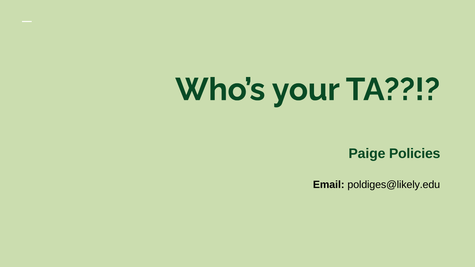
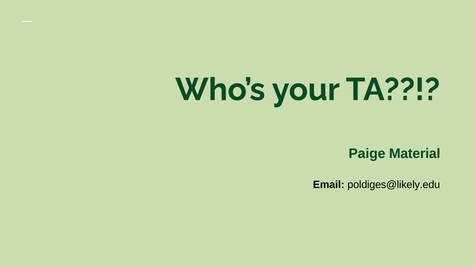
Policies: Policies -> Material (415, 154)
